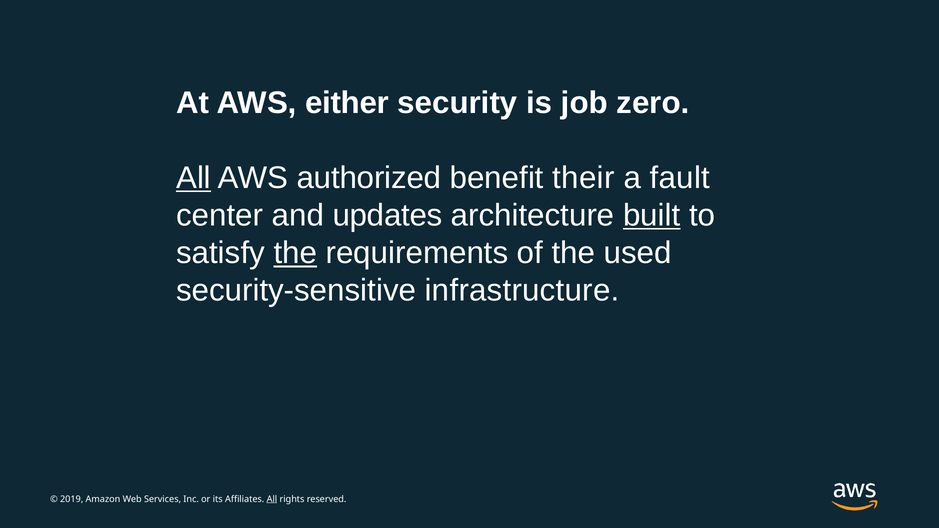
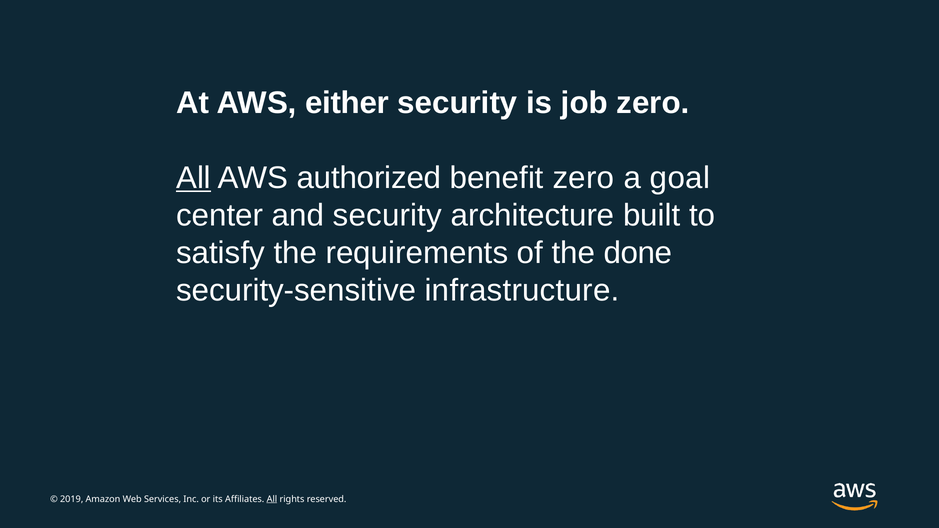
benefit their: their -> zero (583, 178)
fault: fault -> goal (680, 178)
and updates: updates -> security (387, 215)
built underline: present -> none (652, 215)
the underline: present -> none (295, 253)
used: used -> done (638, 253)
